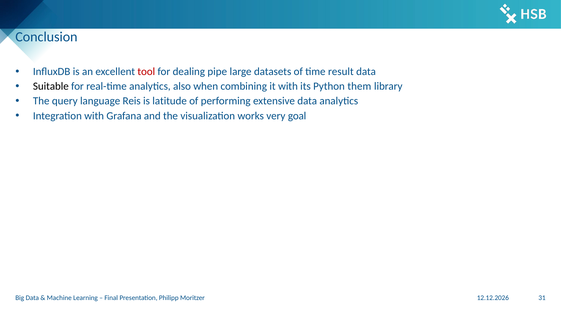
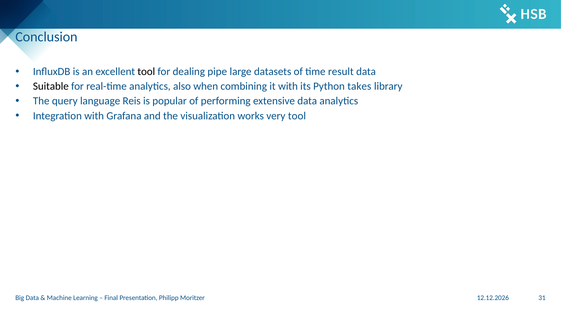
tool colour: red -> black (146, 72)
them: them -> takes (359, 86)
latitude: latitude -> popular (170, 101)
very goal: goal -> tool (297, 116)
